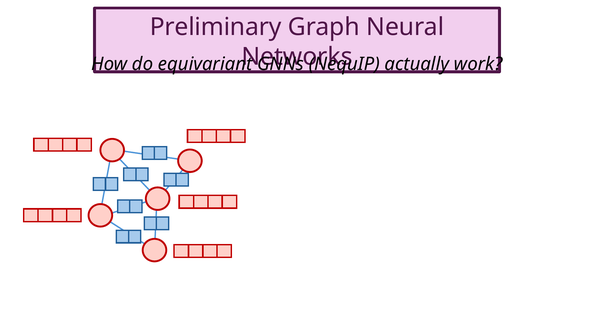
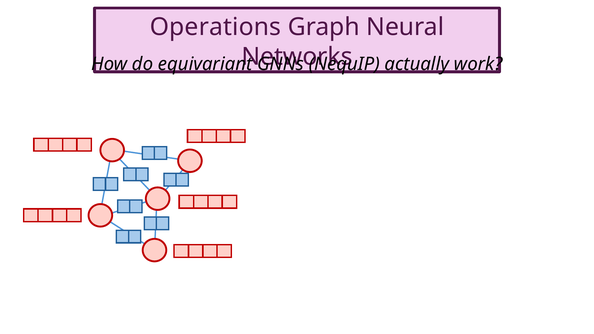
Preliminary: Preliminary -> Operations (215, 27)
